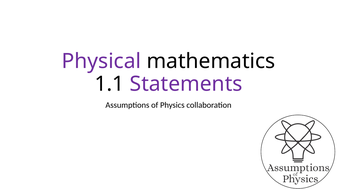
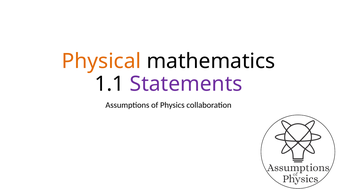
Physical colour: purple -> orange (101, 61)
